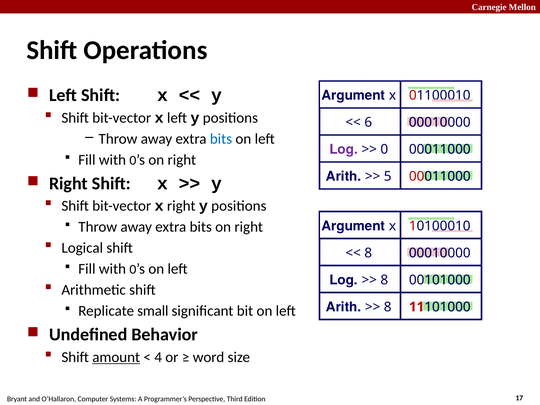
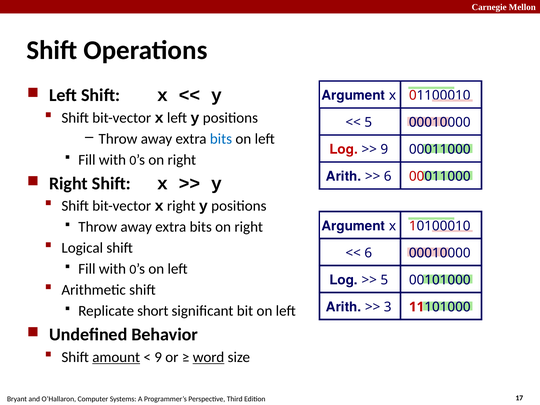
6: 6 -> 5 (368, 122)
Log colour: purple -> red (344, 149)
0: 0 -> 9 (384, 149)
5: 5 -> 6 (388, 176)
8: 8 -> 6 (368, 253)
8: 8 -> 5 (384, 280)
8: 8 -> 3 (388, 307)
small: small -> short (153, 311)
4: 4 -> 9 (158, 357)
word underline: none -> present (209, 357)
